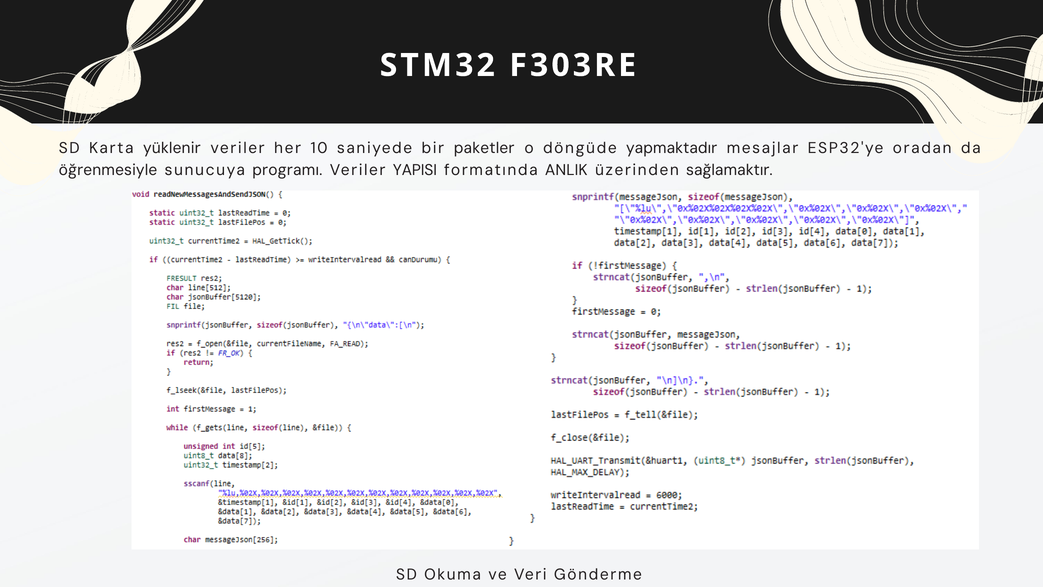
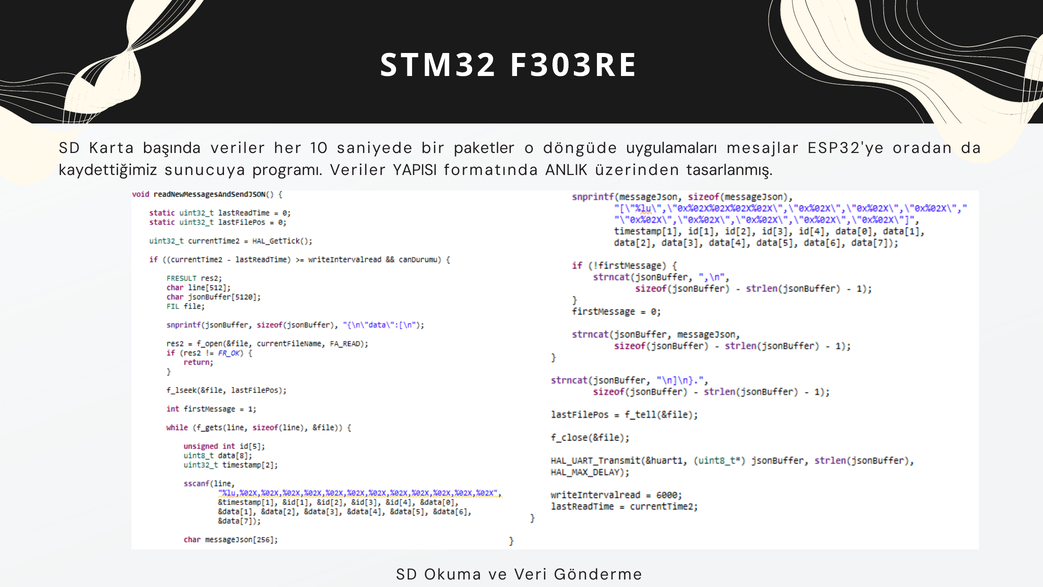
yüklenir: yüklenir -> başında (172, 148)
yapmaktadır: yapmaktadır -> uygulamaları (672, 148)
öğrenmesiyle: öğrenmesiyle -> kaydettiğimiz (108, 170)
sağlamaktır: sağlamaktır -> tasarlanmış (729, 170)
